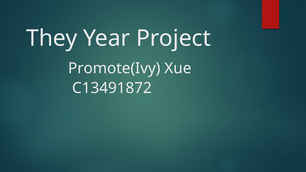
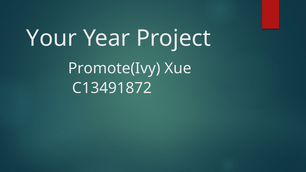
They: They -> Your (52, 38)
